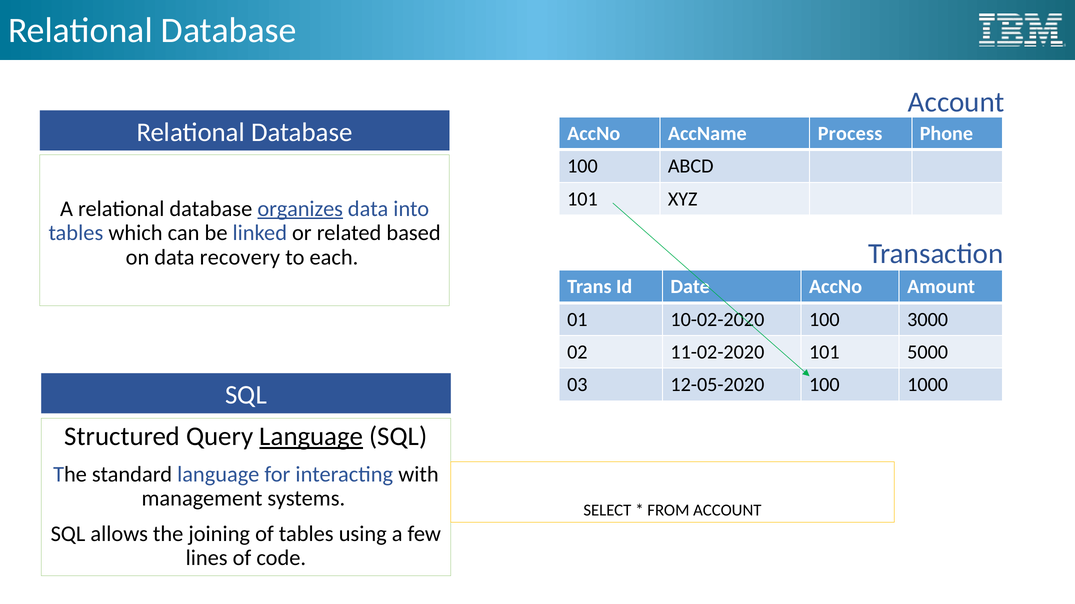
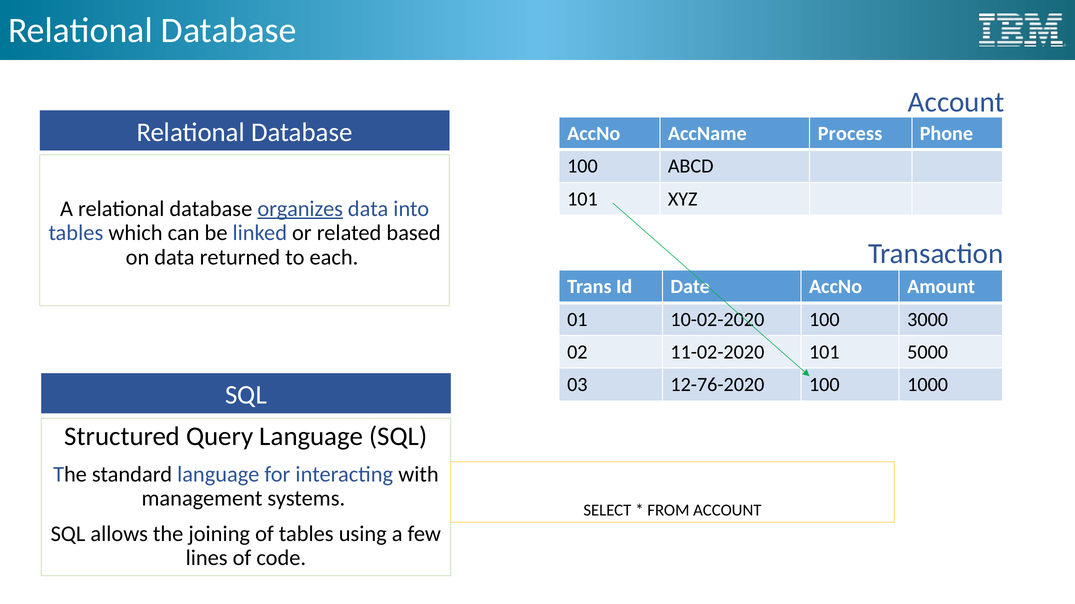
recovery: recovery -> returned (240, 257)
12-05-2020: 12-05-2020 -> 12-76-2020 (717, 385)
Language underline: present -> none (311, 437)
